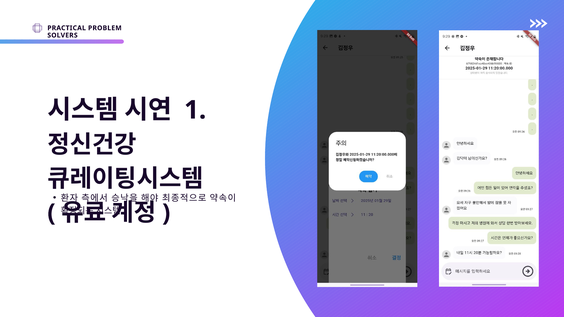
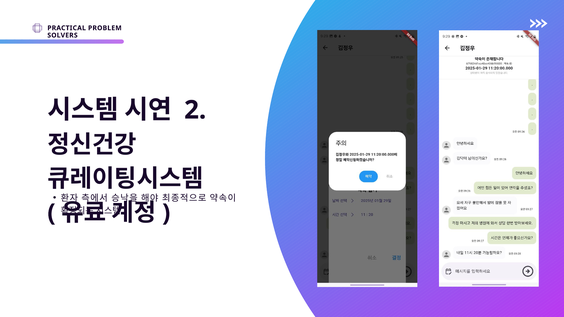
1: 1 -> 2 (195, 110)
